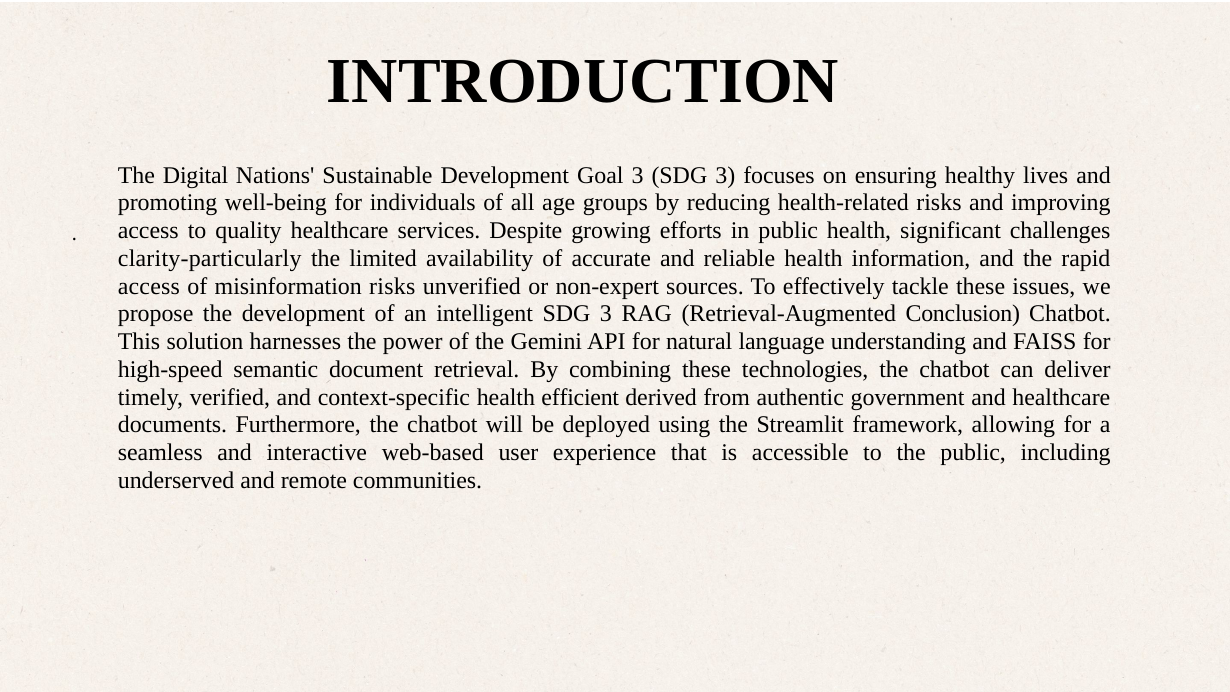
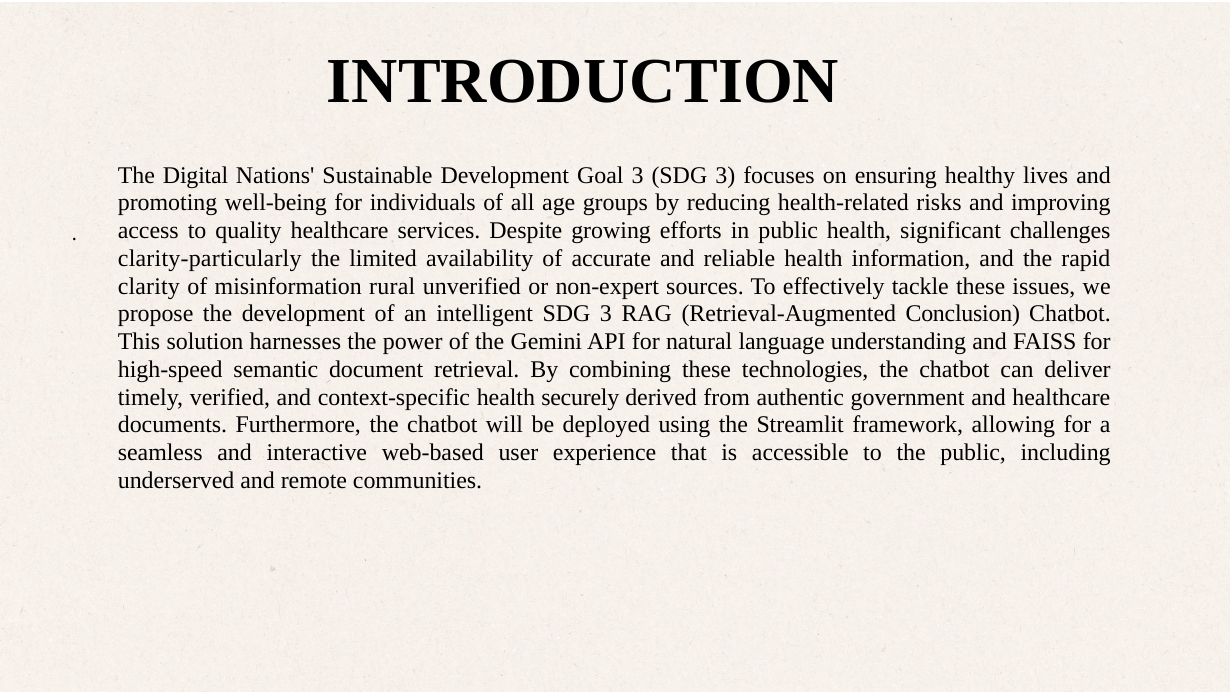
access: access -> clarity (149, 286)
misinformation risks: risks -> rural (392, 286)
efficient: efficient -> securely (580, 397)
